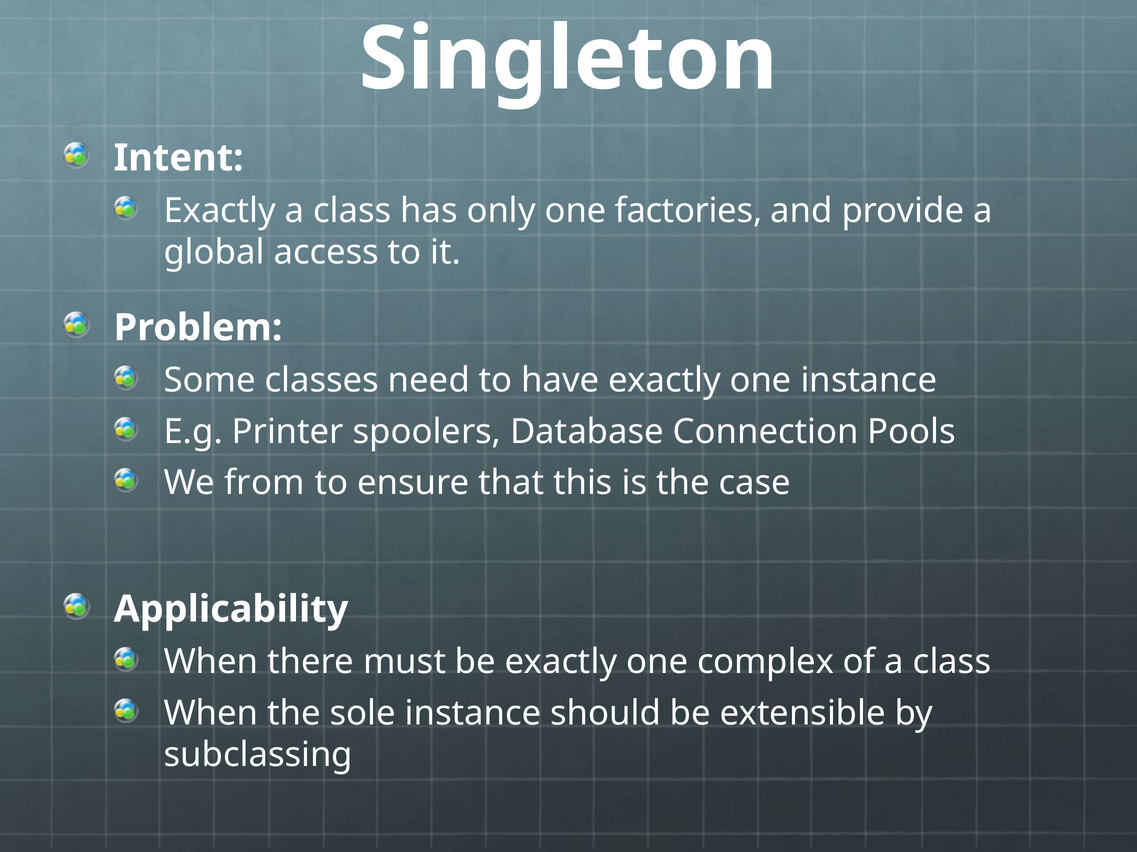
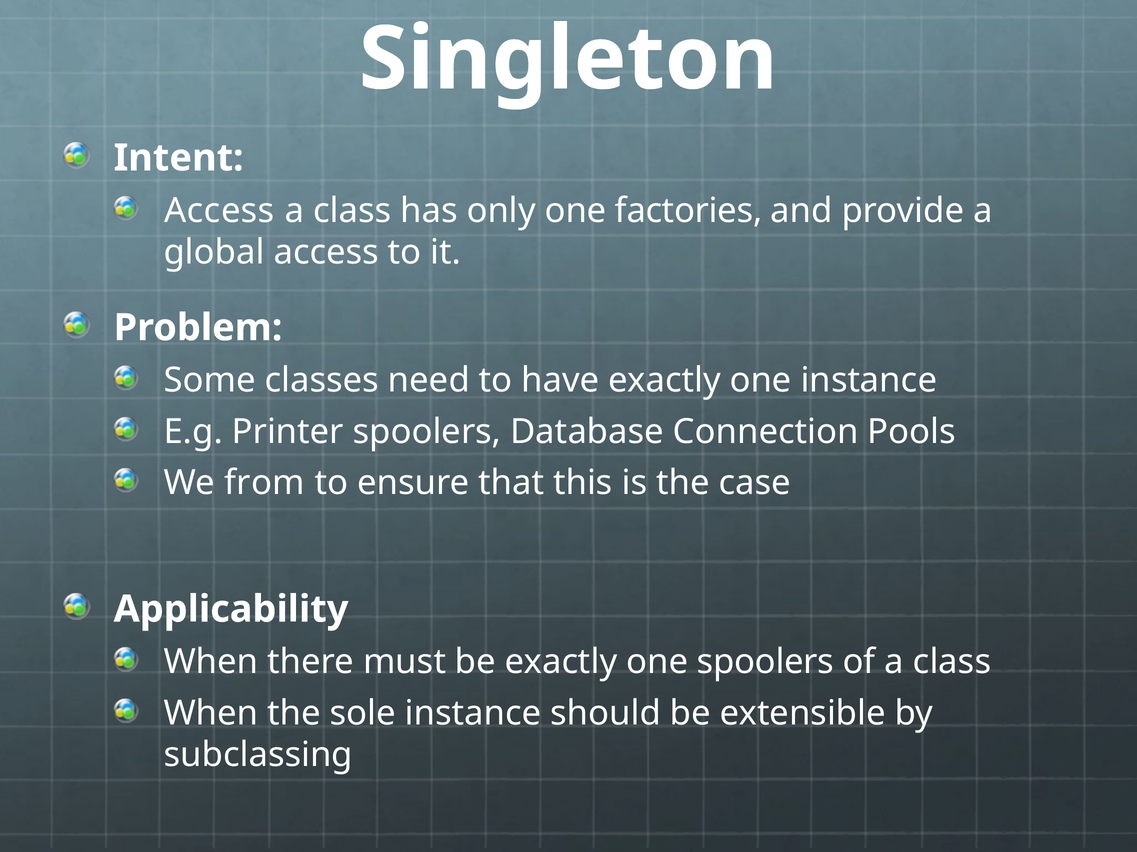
Exactly: Exactly -> Access (219, 211)
one complex: complex -> spoolers (766, 663)
